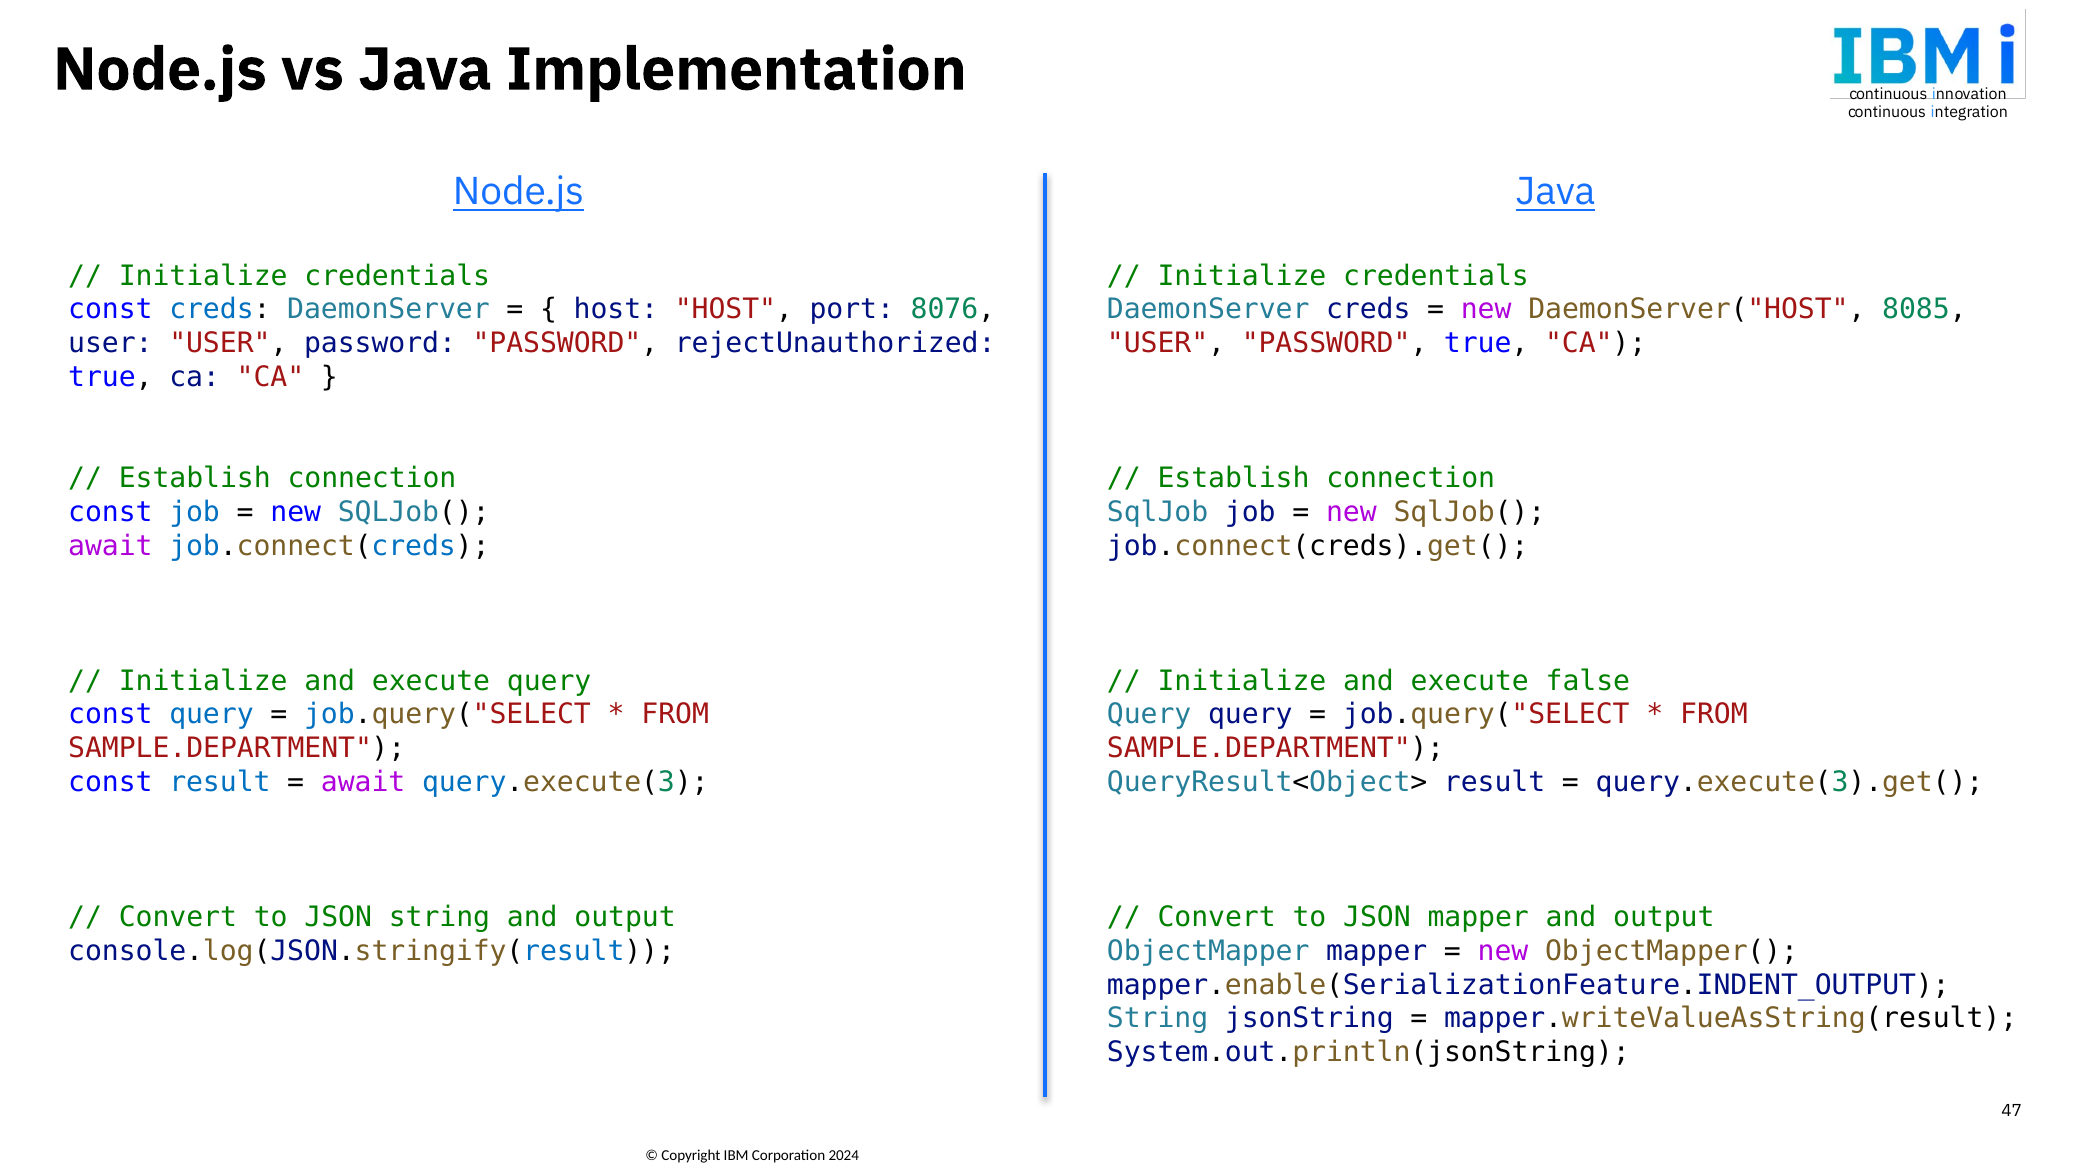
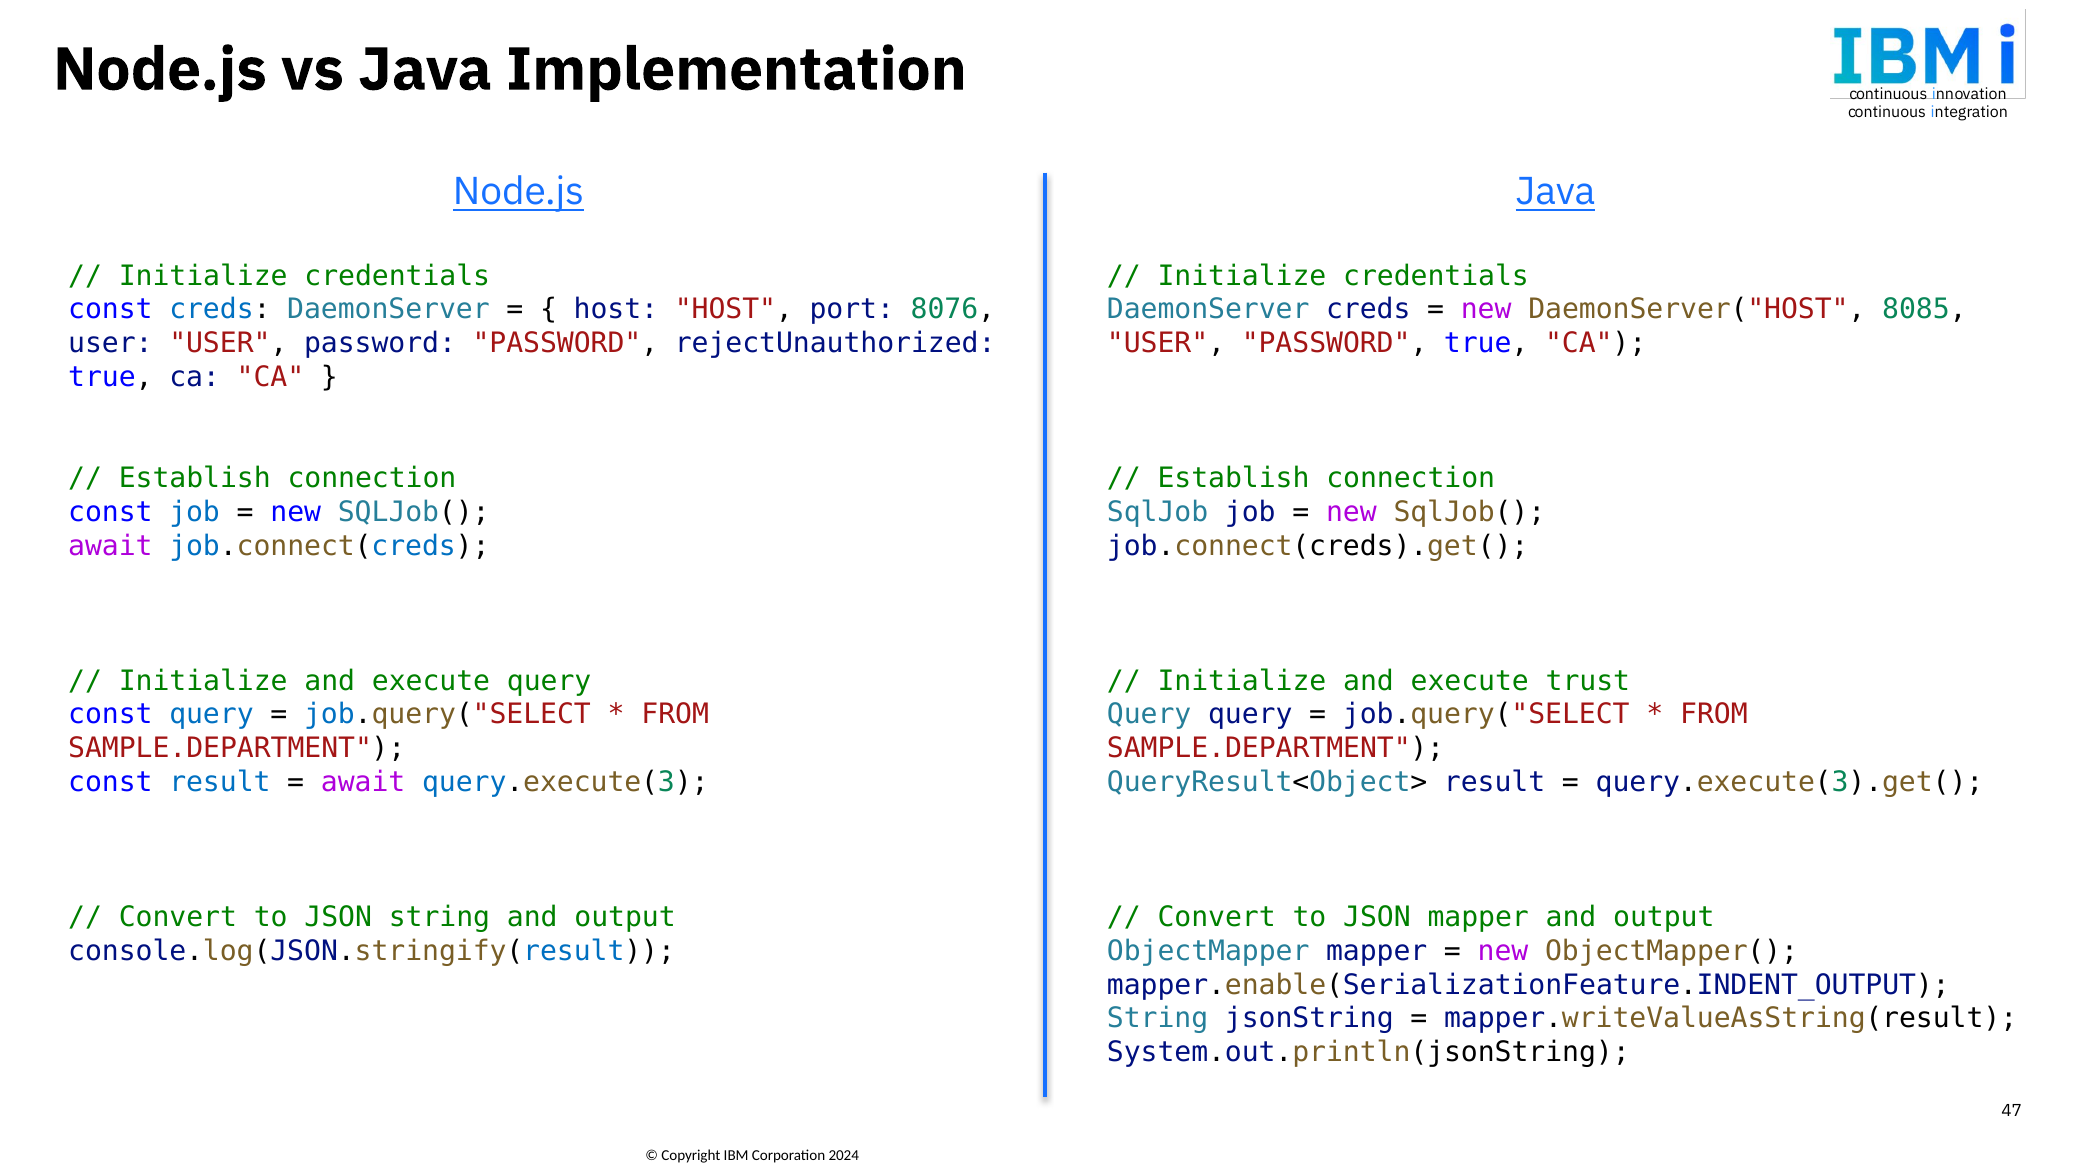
false: false -> trust (1588, 681)
